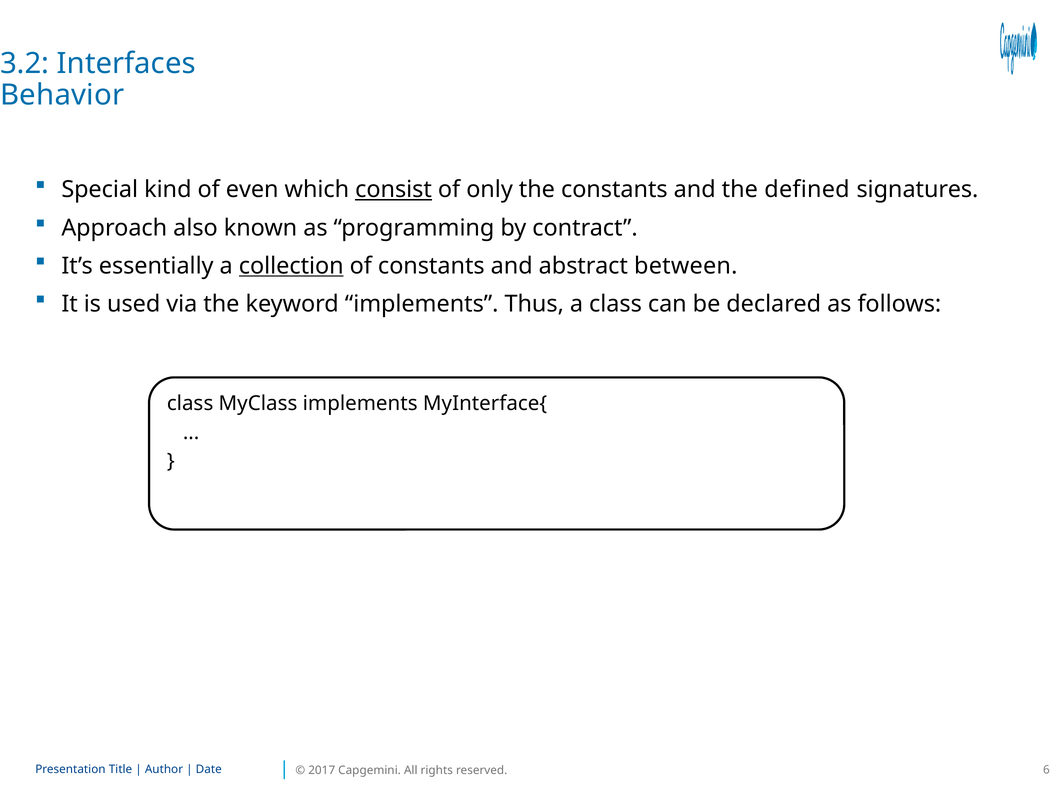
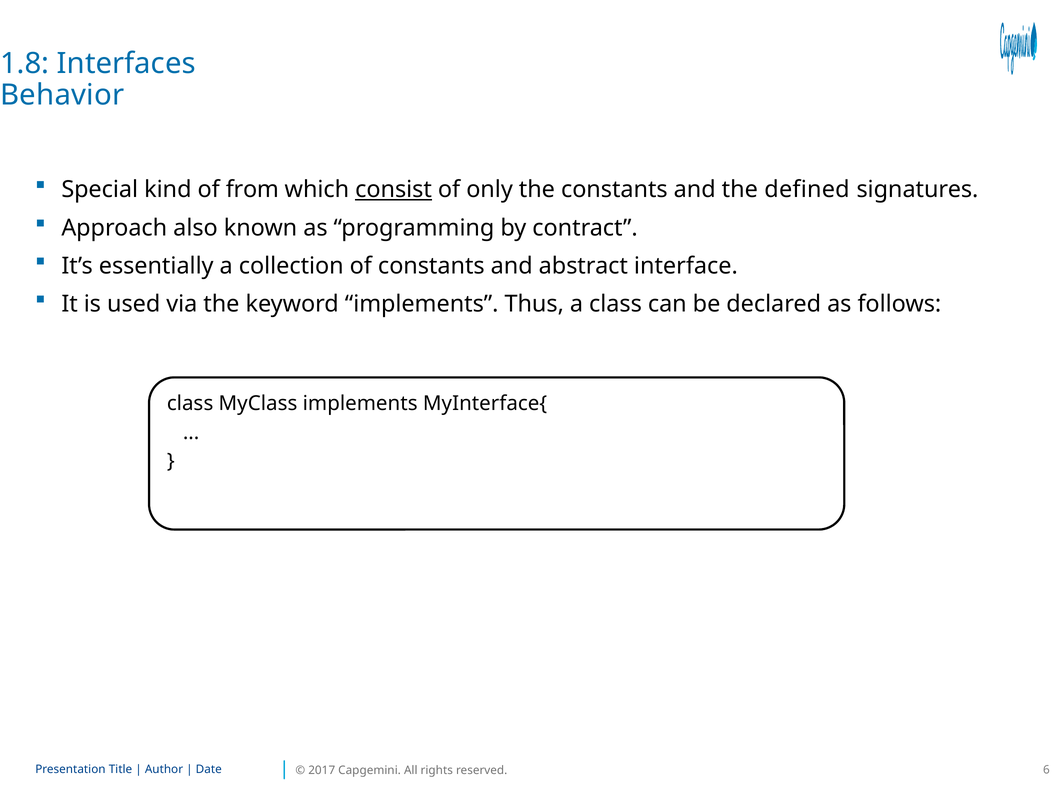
3.2: 3.2 -> 1.8 (25, 63)
even: even -> from (252, 190)
collection underline: present -> none (291, 266)
between: between -> interface (686, 266)
